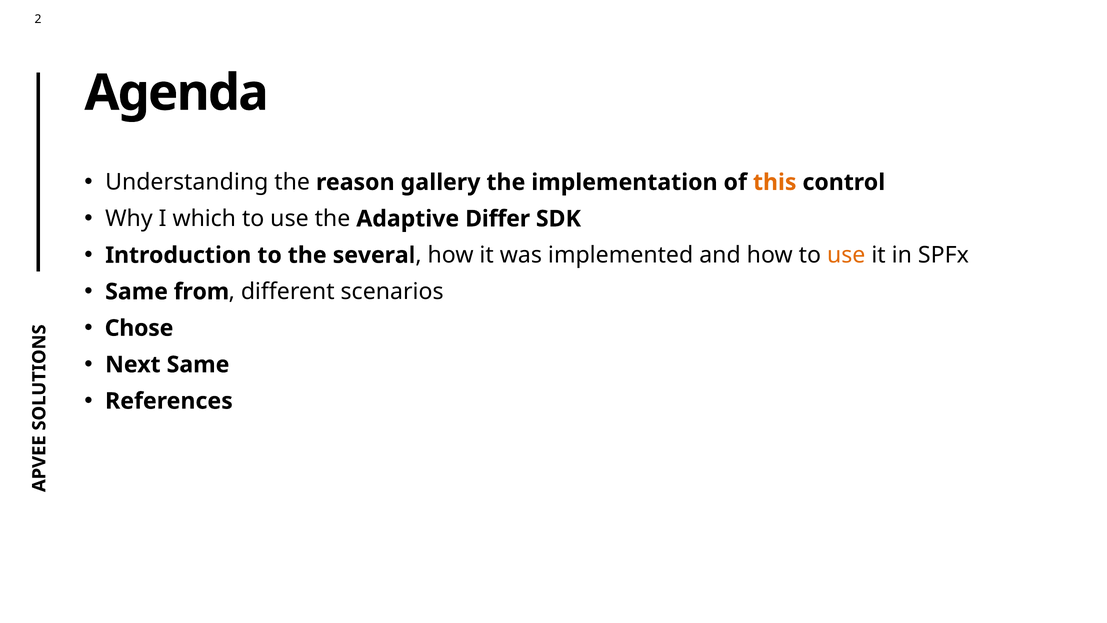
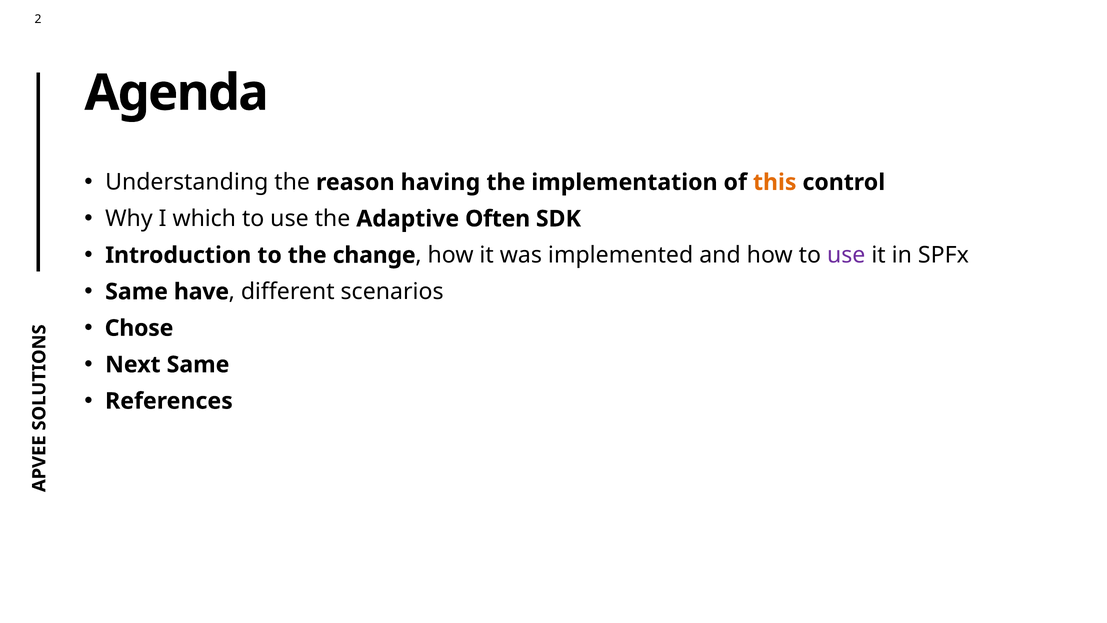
gallery: gallery -> having (440, 182)
Differ: Differ -> Often (498, 219)
several: several -> change (374, 255)
use colour: orange -> purple (846, 255)
from: from -> have (201, 292)
